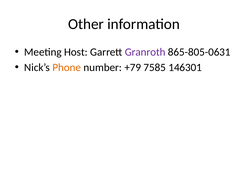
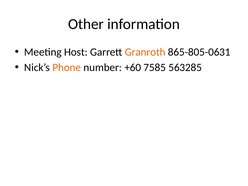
Granroth colour: purple -> orange (145, 52)
+79: +79 -> +60 (133, 67)
146301: 146301 -> 563285 (185, 67)
